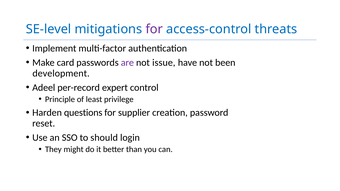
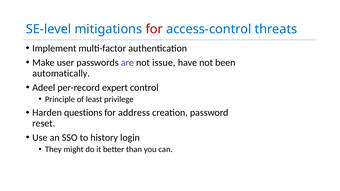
for colour: purple -> red (154, 29)
card: card -> user (65, 63)
development: development -> automatically (61, 73)
supplier: supplier -> address (134, 113)
should: should -> history (104, 138)
